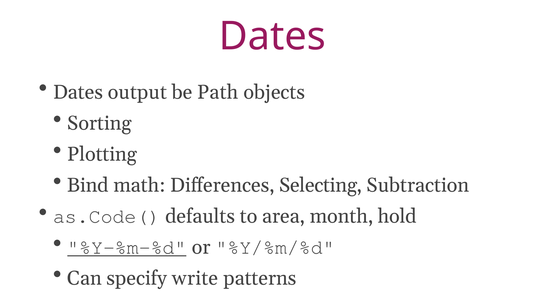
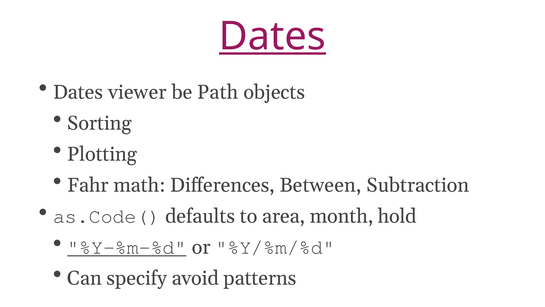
Dates underline: none -> present (272, 36)
output: output -> viewer (137, 92)
Bind: Bind -> Fahr (88, 185)
Selecting: Selecting -> Between (321, 185)
write: write -> avoid (195, 278)
